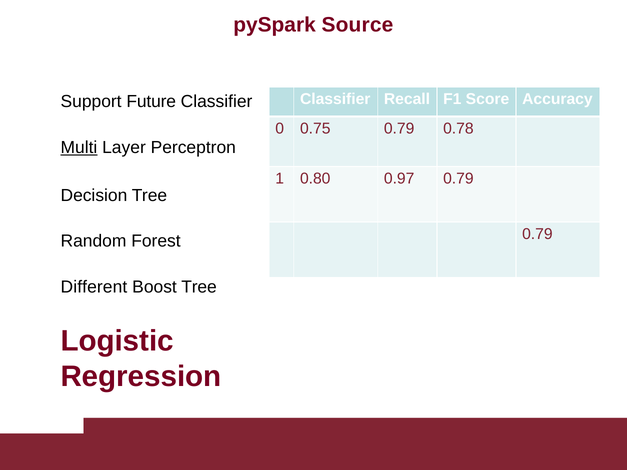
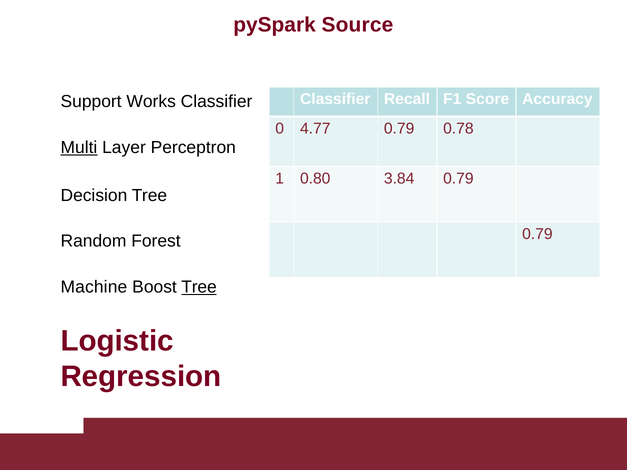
Future: Future -> Works (151, 102)
0.75: 0.75 -> 4.77 (315, 129)
0.97: 0.97 -> 3.84 (399, 179)
Different: Different -> Machine (94, 287)
Tree underline: none -> present (199, 287)
